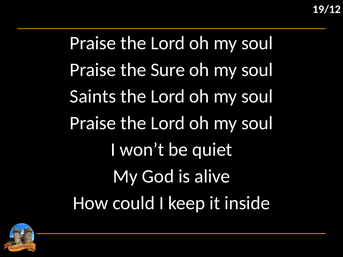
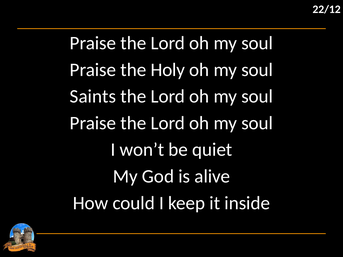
19/12: 19/12 -> 22/12 (327, 9)
Sure: Sure -> Holy (168, 70)
